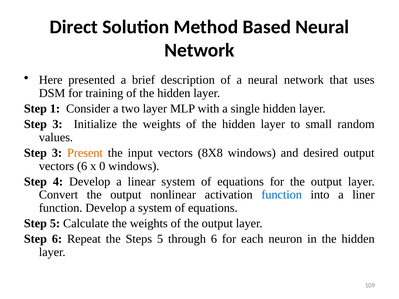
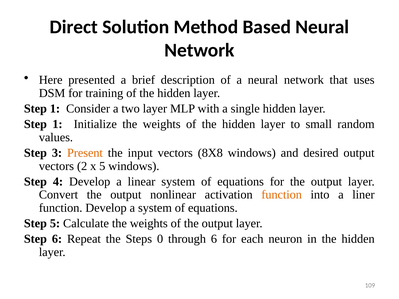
3: 3 -> 1 (57, 124)
vectors 6: 6 -> 2 (82, 166)
x 0: 0 -> 5 (102, 166)
function colour: blue -> orange (282, 195)
Steps 5: 5 -> 0 (160, 239)
